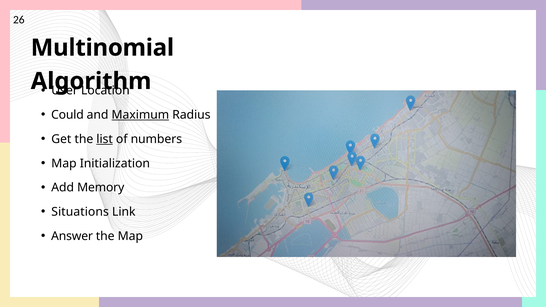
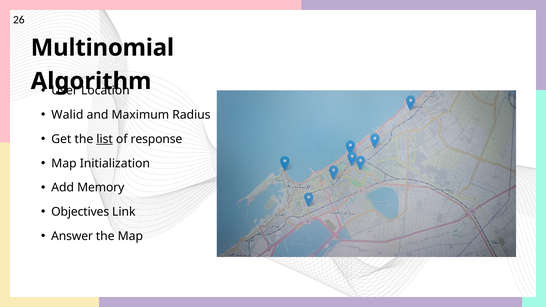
Could: Could -> Walid (67, 115)
Maximum underline: present -> none (140, 115)
numbers: numbers -> response (156, 139)
Situations: Situations -> Objectives (80, 212)
